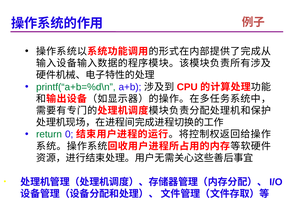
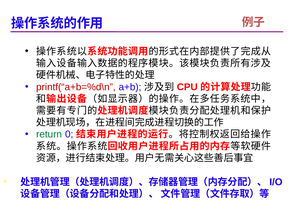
printf(“a+b=%d\n colour: green -> red (76, 87)
